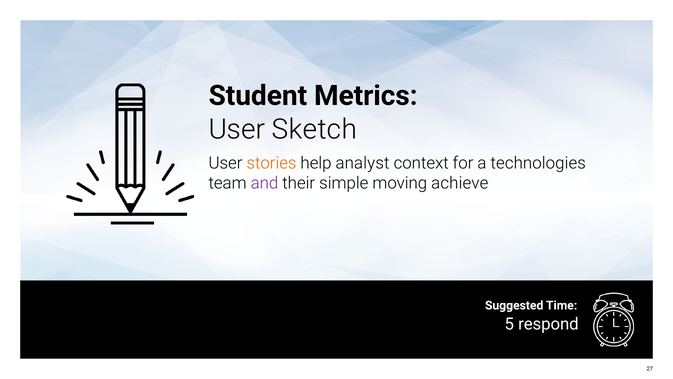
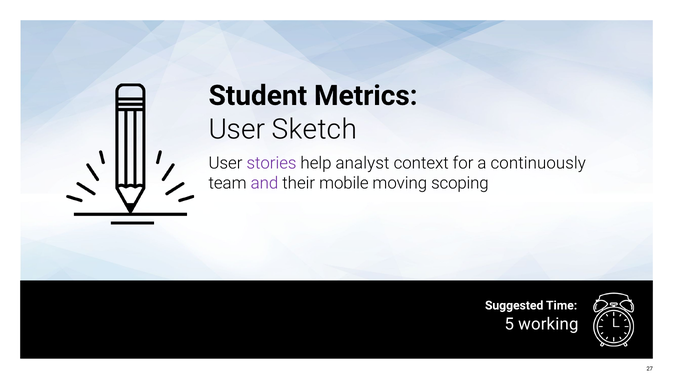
stories colour: orange -> purple (272, 163)
technologies: technologies -> continuously (538, 163)
simple: simple -> mobile (344, 183)
achieve: achieve -> scoping (460, 183)
respond: respond -> working (548, 324)
